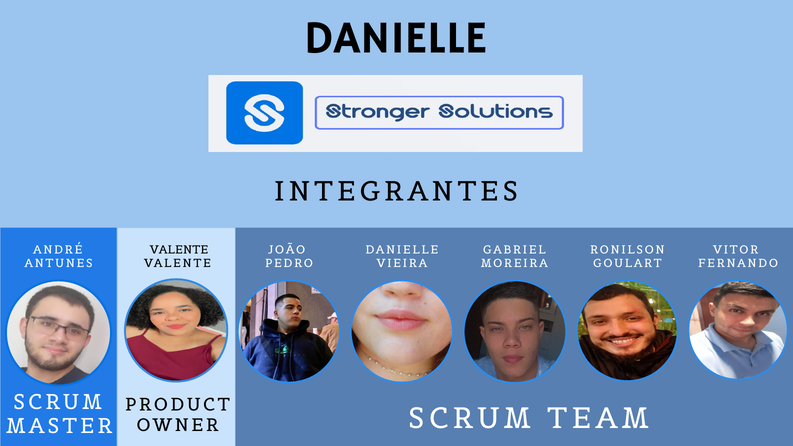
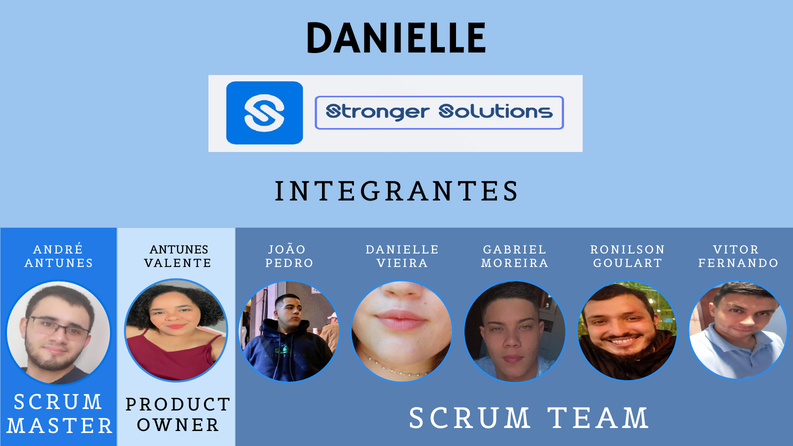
VALENTE: VALENTE -> ANTUNES (179, 250)
